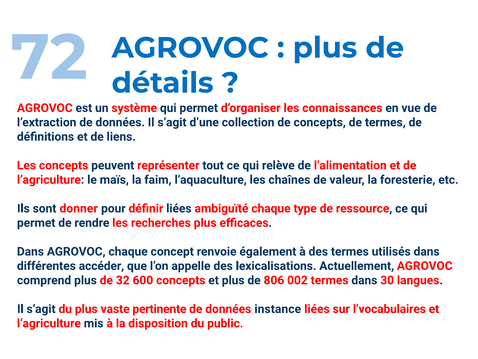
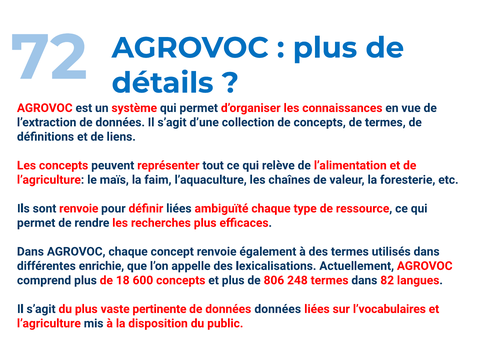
sont donner: donner -> renvoie (79, 208)
accéder: accéder -> enrichie (101, 266)
32: 32 -> 18 (123, 280)
002: 002 -> 248 (297, 280)
30: 30 -> 82 (387, 280)
données instance: instance -> données (278, 309)
